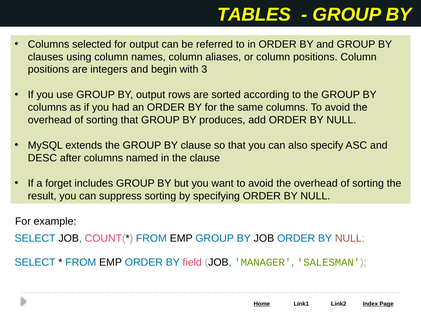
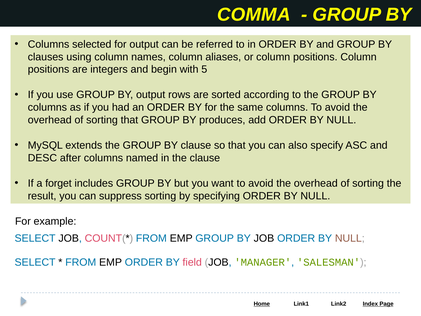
TABLES: TABLES -> COMMA (254, 15)
3: 3 -> 5 (204, 69)
